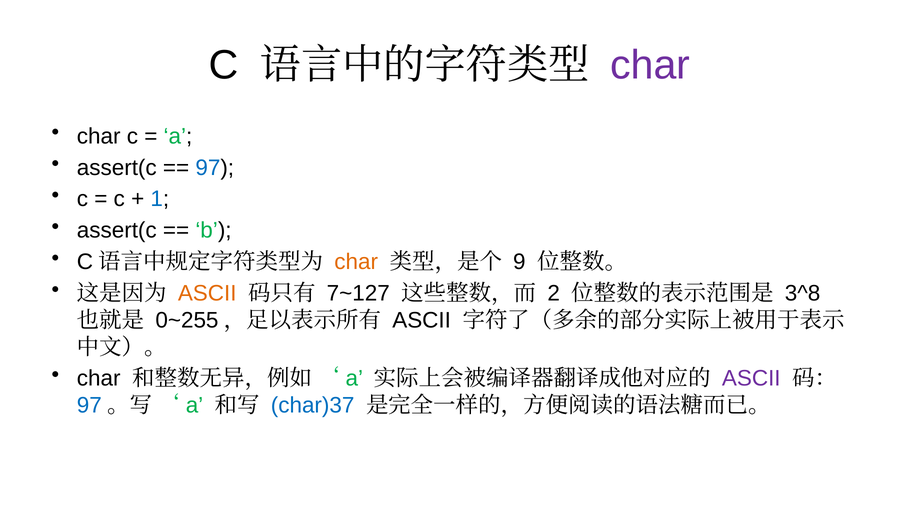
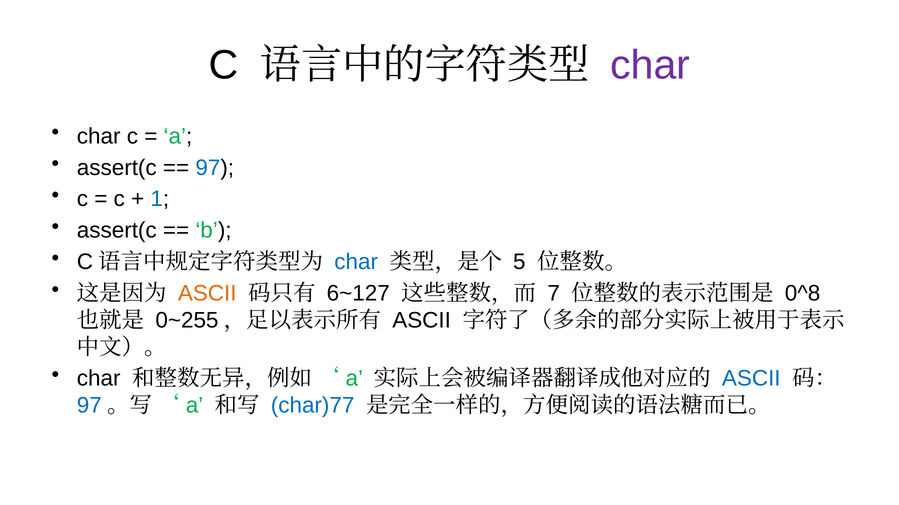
char colour: orange -> blue (356, 262)
9: 9 -> 5 (519, 262)
7~127: 7~127 -> 6~127 (358, 294)
2: 2 -> 7 (554, 294)
3^8: 3^8 -> 0^8 (803, 294)
ASCII colour: purple -> blue (751, 379)
char)37: char)37 -> char)77 (313, 406)
